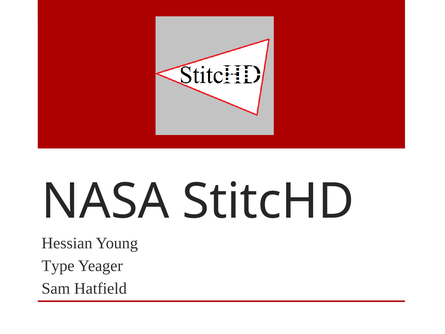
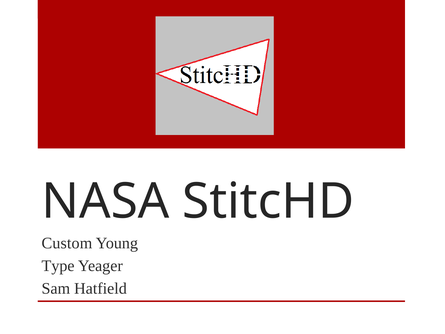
Hessian: Hessian -> Custom (67, 243)
